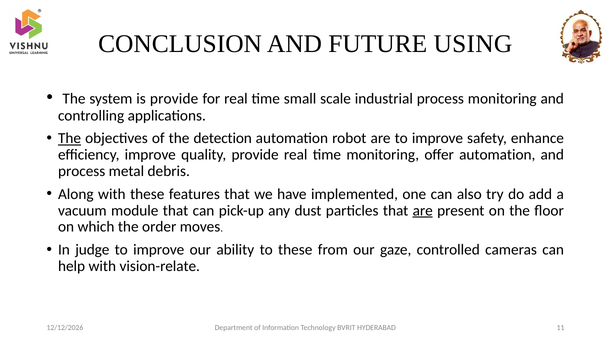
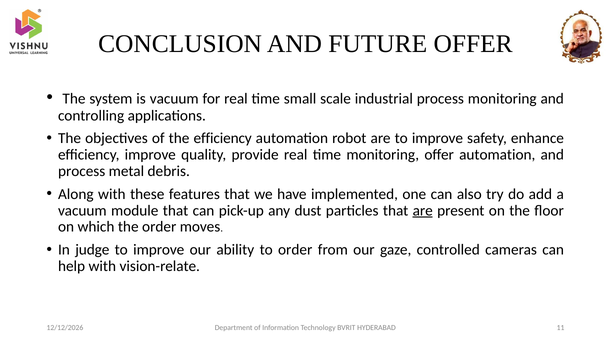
FUTURE USING: USING -> OFFER (473, 44)
is provide: provide -> vacuum (174, 99)
The underline: present -> none (70, 139)
the detection: detection -> efficiency (223, 139)
to these: these -> order (295, 250)
